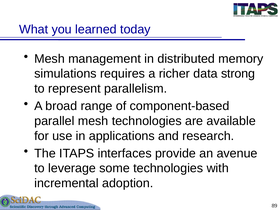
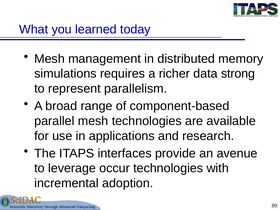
some: some -> occur (115, 168)
